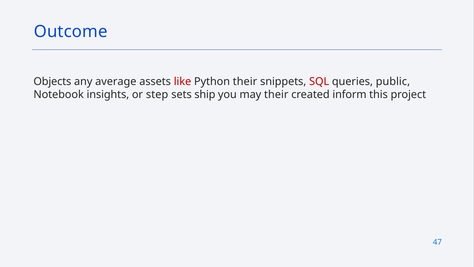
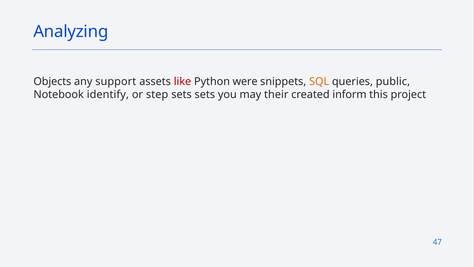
Outcome: Outcome -> Analyzing (71, 32)
average: average -> support (116, 81)
Python their: their -> were (245, 81)
SQL colour: red -> orange (319, 81)
insights: insights -> identify (108, 94)
sets ship: ship -> sets (205, 94)
